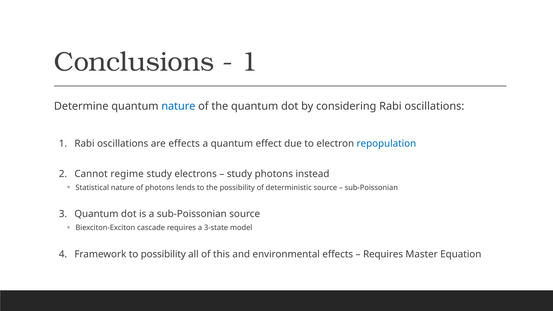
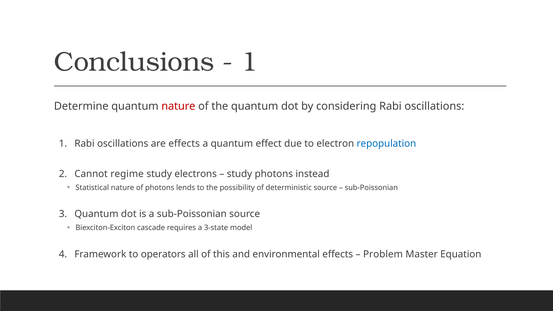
nature colour: blue -> red (178, 106)
to possibility: possibility -> operators (163, 254)
Requires: Requires -> Problem (383, 254)
